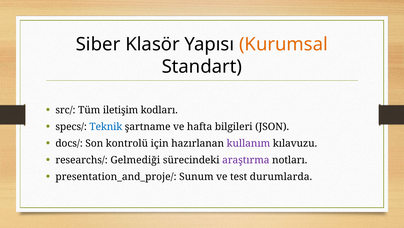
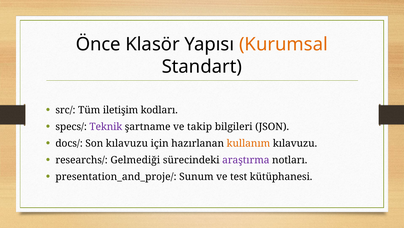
Siber: Siber -> Önce (98, 44)
Teknik colour: blue -> purple (106, 126)
hafta: hafta -> takip (200, 126)
Son kontrolü: kontrolü -> kılavuzu (127, 143)
kullanım colour: purple -> orange (248, 143)
durumlarda: durumlarda -> kütüphanesi (281, 176)
